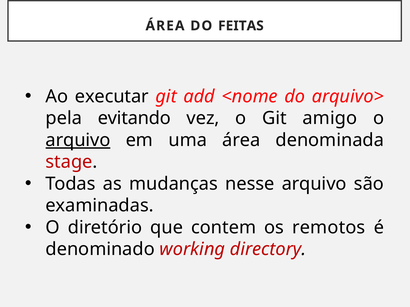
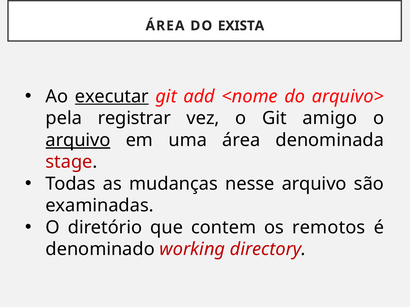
FEITAS: FEITAS -> EXISTA (241, 26)
executar underline: none -> present (112, 97)
evitando: evitando -> registrar (134, 118)
